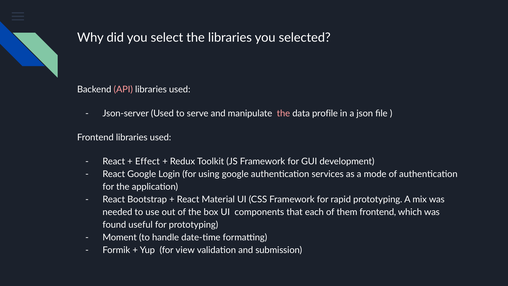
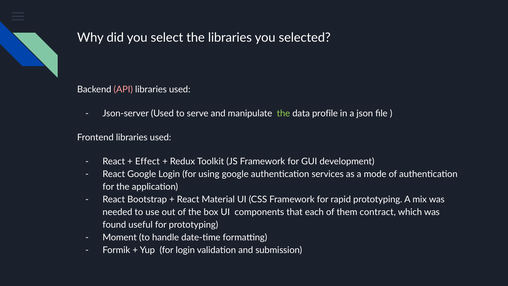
the colour: pink -> light green (283, 113)
them frontend: frontend -> contract (378, 212)
for view: view -> login (185, 250)
